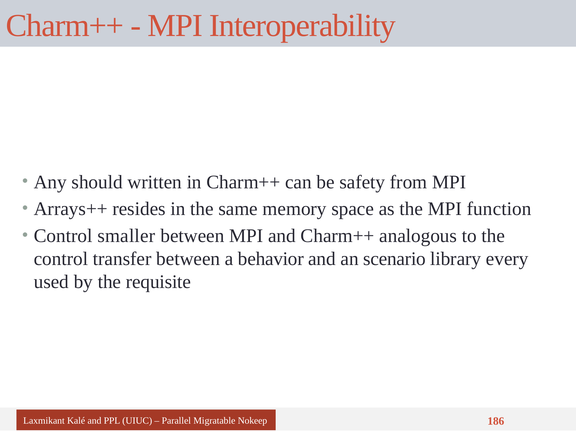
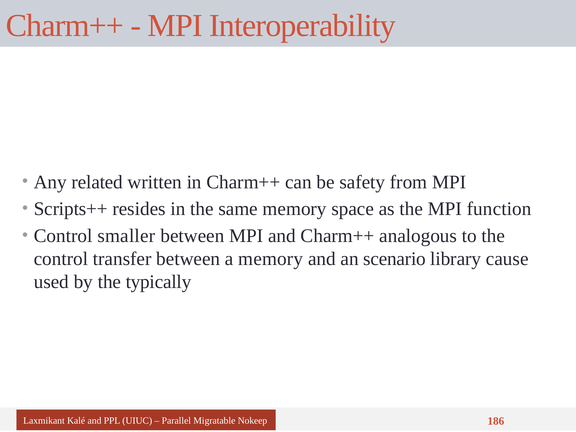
should: should -> related (97, 182)
Arrays++: Arrays++ -> Scripts++ (71, 209)
a behavior: behavior -> memory (271, 259)
every: every -> cause (507, 259)
requisite: requisite -> typically (158, 282)
